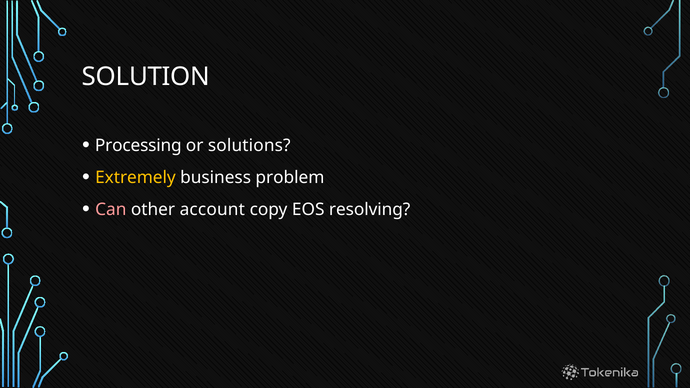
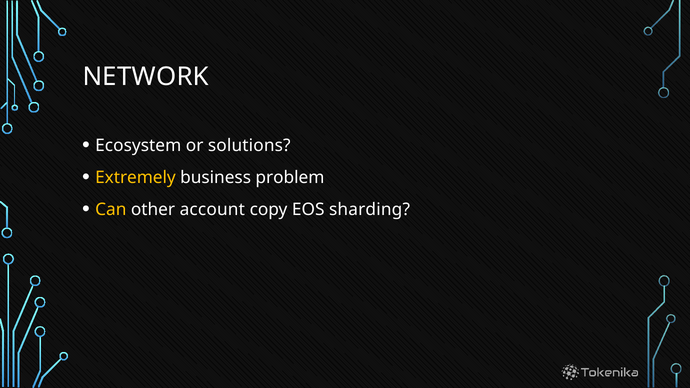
SOLUTION: SOLUTION -> NETWORK (146, 77)
Processing: Processing -> Ecosystem (138, 146)
Can colour: pink -> yellow (111, 210)
resolving: resolving -> sharding (370, 210)
